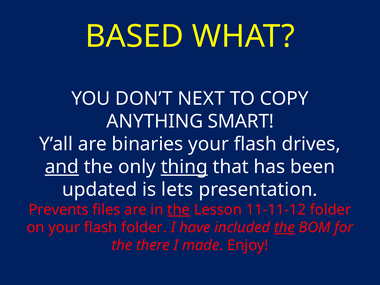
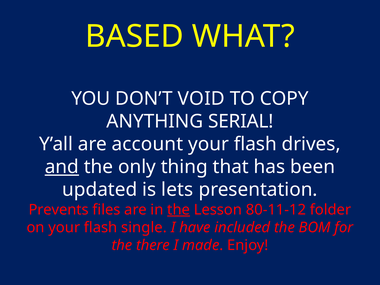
NEXT: NEXT -> VOID (201, 99)
SMART: SMART -> SERIAL (241, 121)
binaries: binaries -> account (147, 144)
thing underline: present -> none (184, 167)
11-11-12: 11-11-12 -> 80-11-12 (276, 210)
flash folder: folder -> single (144, 227)
the underline: present -> none (284, 227)
